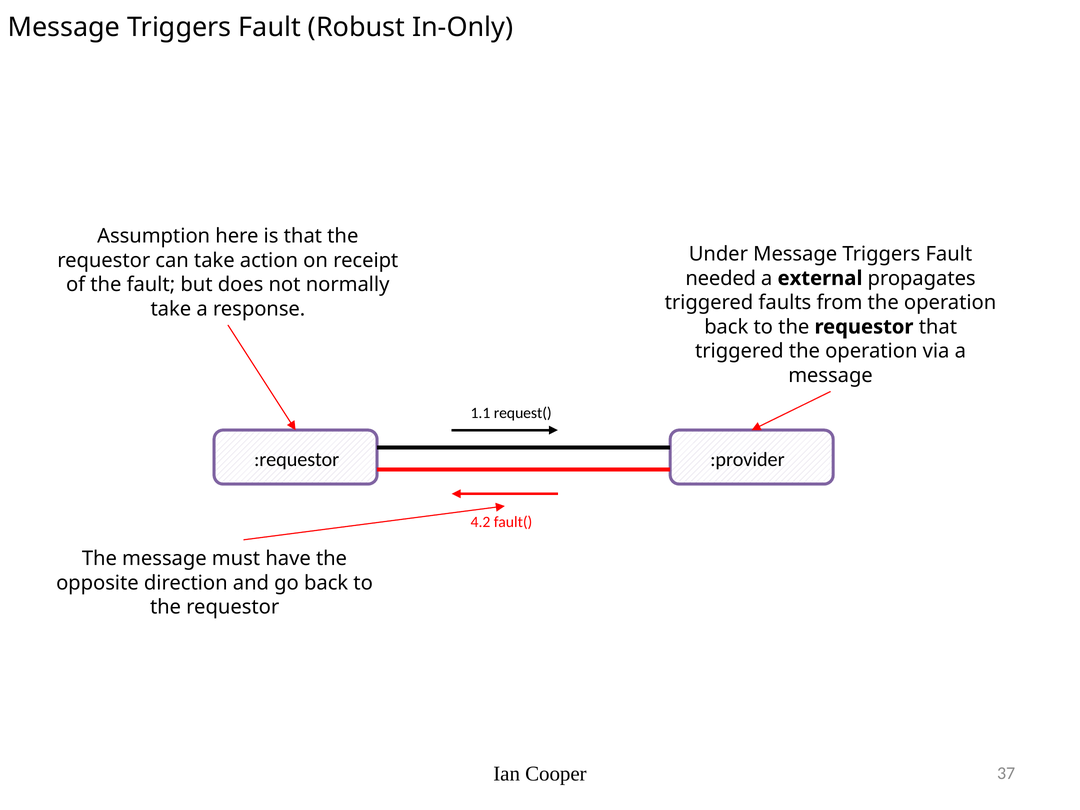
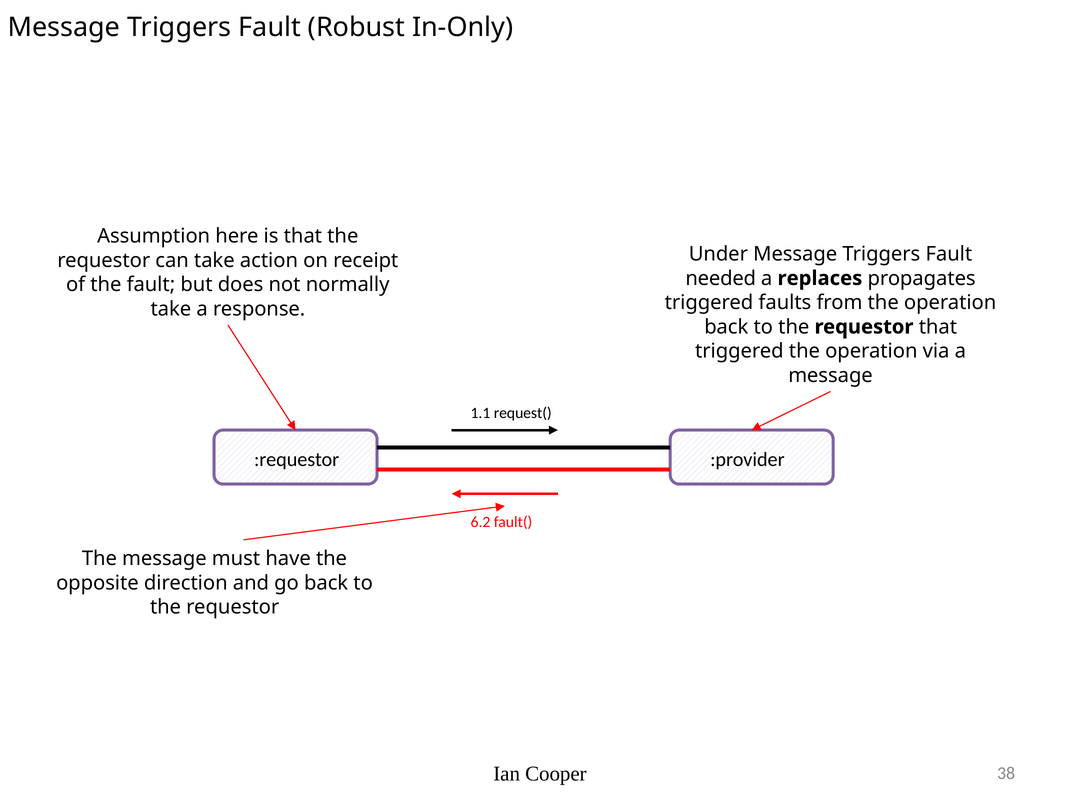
external: external -> replaces (820, 278)
4.2: 4.2 -> 6.2 (481, 522)
37: 37 -> 38 (1006, 773)
